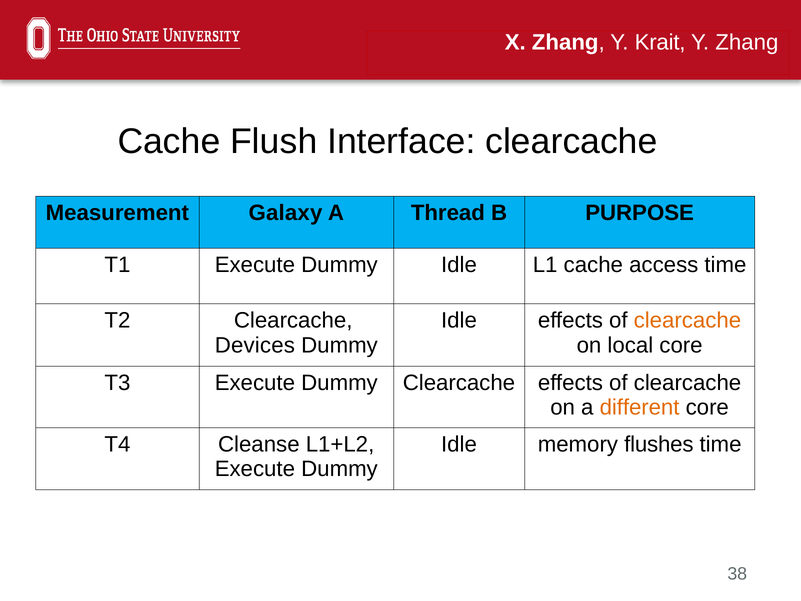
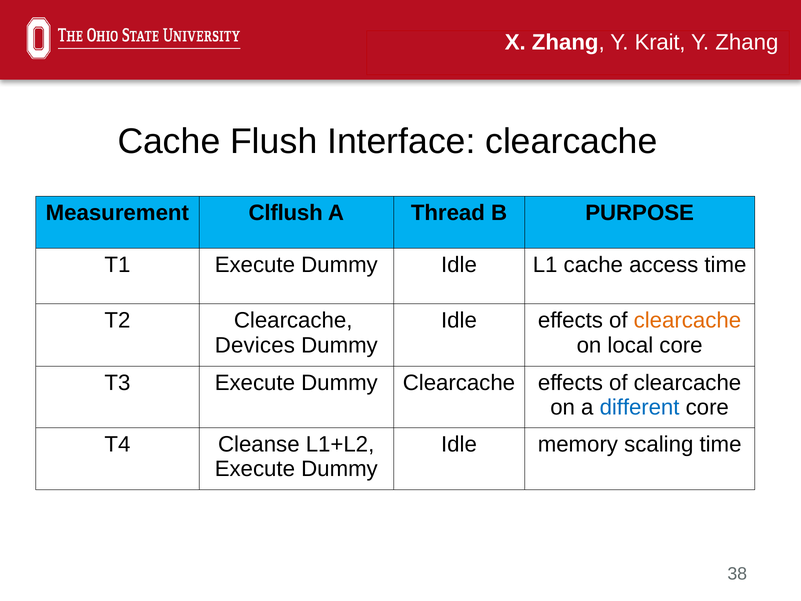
Galaxy: Galaxy -> Clflush (286, 213)
different colour: orange -> blue (640, 407)
flushes: flushes -> scaling (659, 444)
